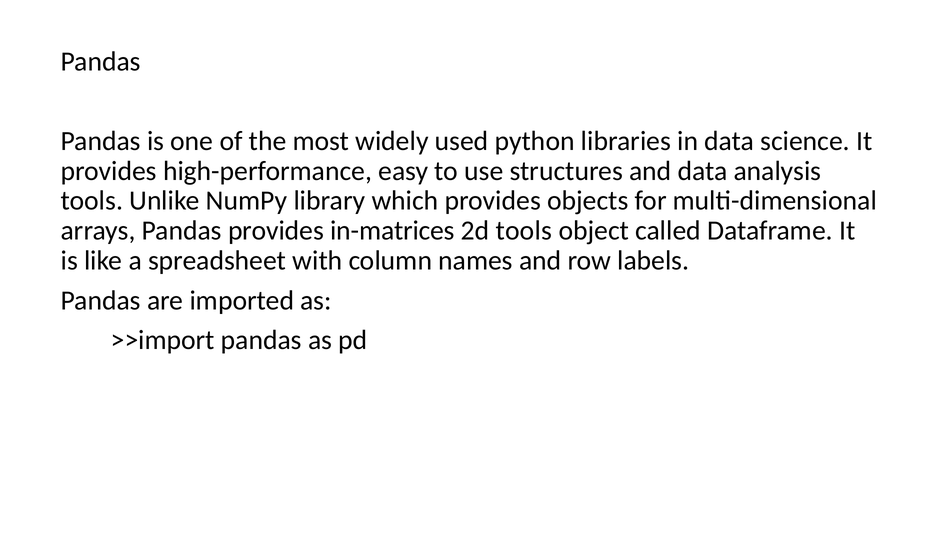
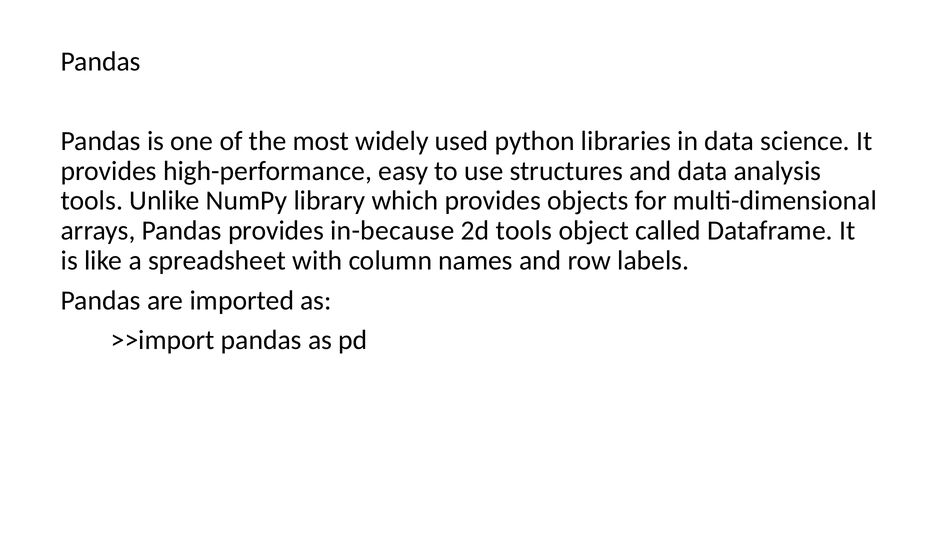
in-matrices: in-matrices -> in-because (392, 230)
